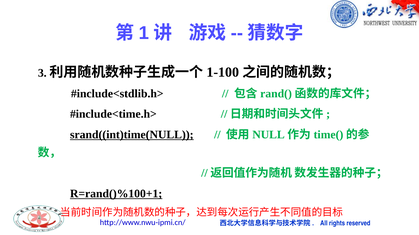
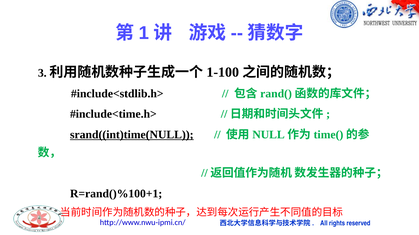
R=rand()%100+1 underline: present -> none (116, 194)
